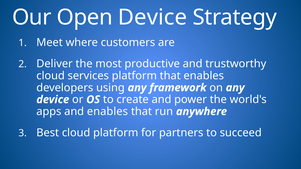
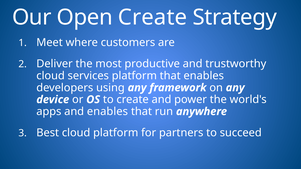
Open Device: Device -> Create (153, 17)
